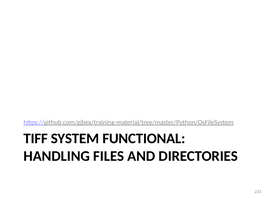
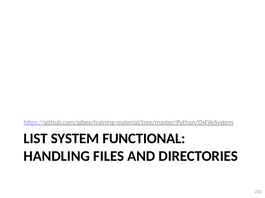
TIFF: TIFF -> LIST (36, 139)
